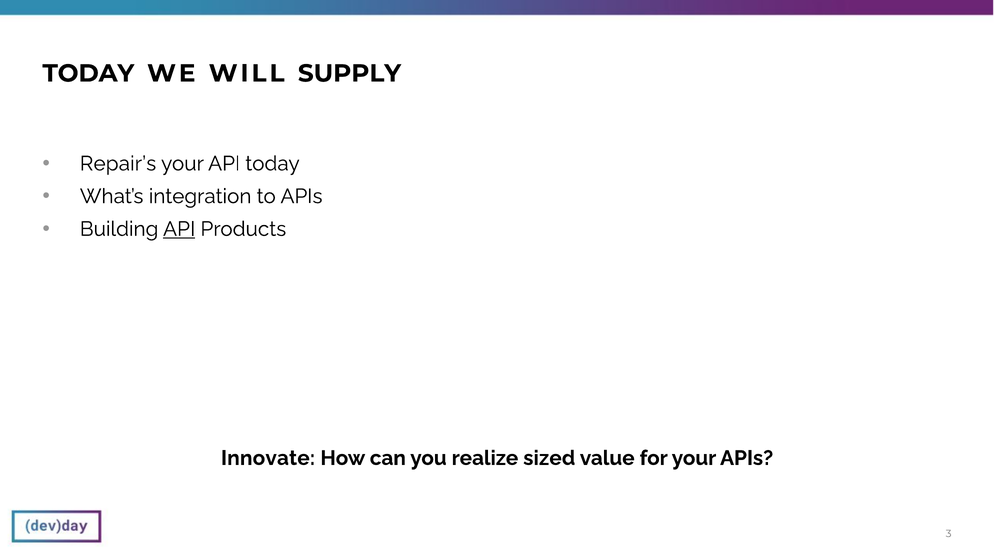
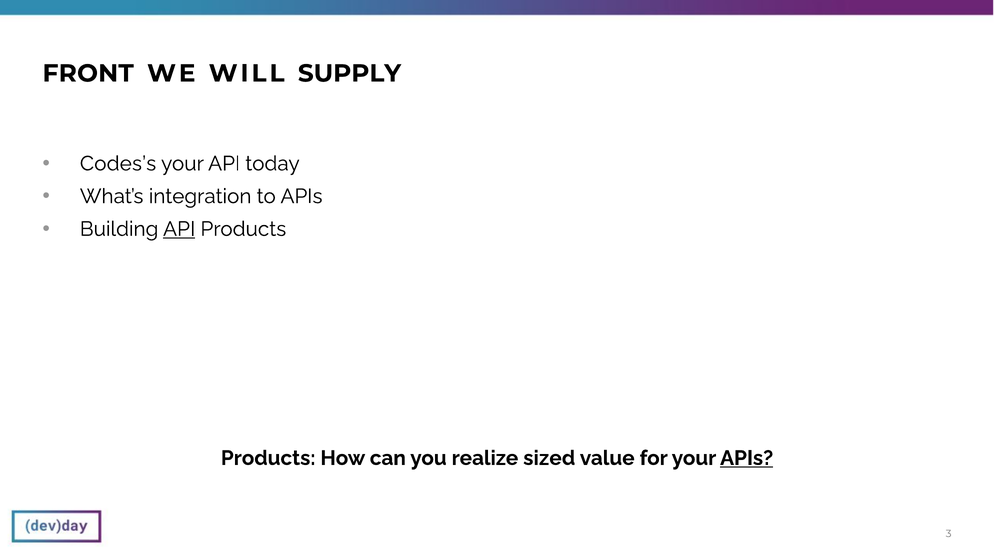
TODAY: TODAY -> FRONT (88, 73)
Repair’s: Repair’s -> Codes’s (118, 164)
Innovate: Innovate -> Products (268, 458)
APIs underline: none -> present (747, 458)
